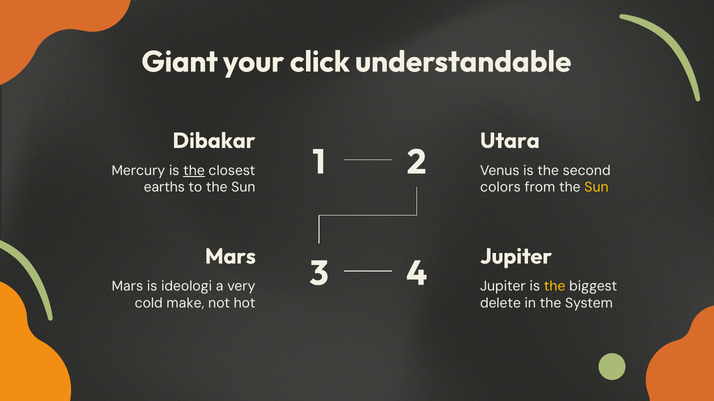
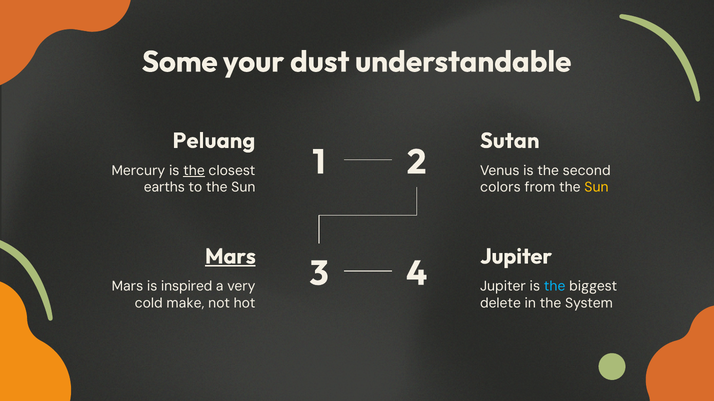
Giant: Giant -> Some (180, 62)
click: click -> dust (320, 62)
Dibakar: Dibakar -> Peluang (214, 141)
Utara: Utara -> Sutan (510, 141)
Mars underline: none -> present (230, 257)
the colour: yellow -> light blue (555, 287)
ideologi: ideologi -> inspired (187, 287)
